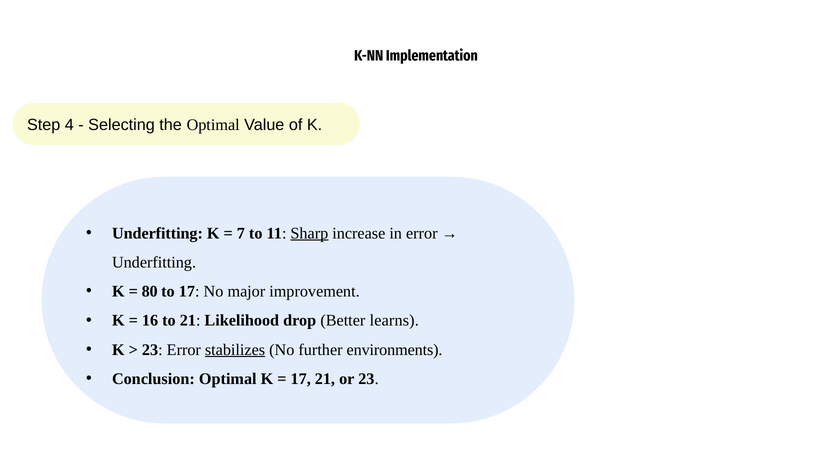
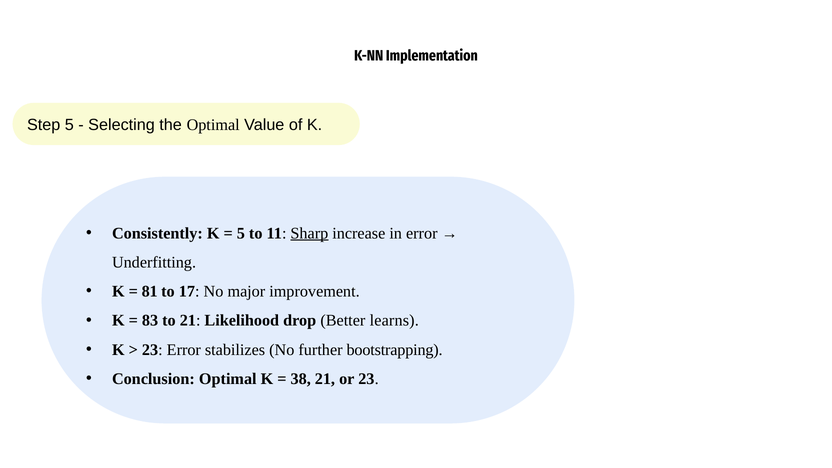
Step 4: 4 -> 5 (69, 125)
Underfitting: Underfitting -> Consistently (157, 233)
7: 7 -> 5 (241, 233)
80: 80 -> 81 (150, 291)
16: 16 -> 83 (150, 321)
stabilizes underline: present -> none (235, 350)
environments: environments -> bootstrapping (395, 350)
17: 17 -> 38 (301, 379)
